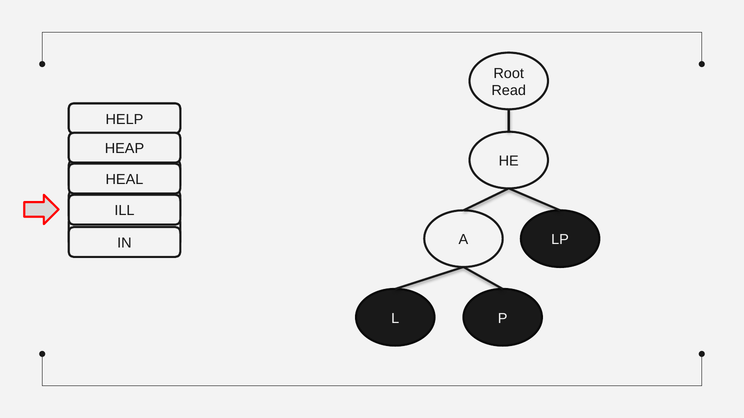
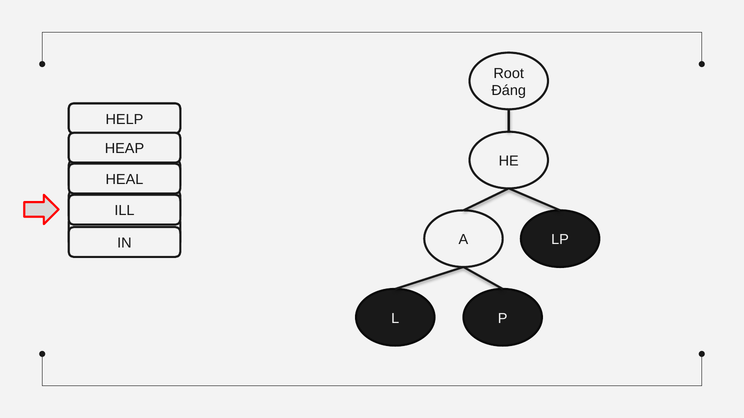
Read: Read -> Đáng (509, 91)
